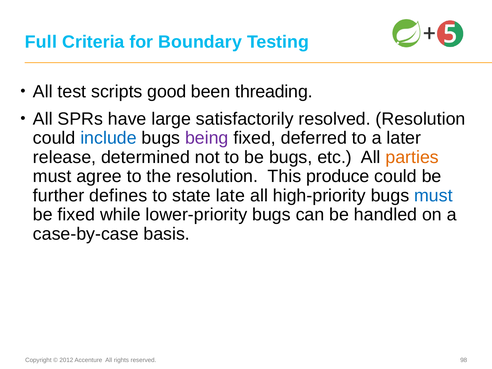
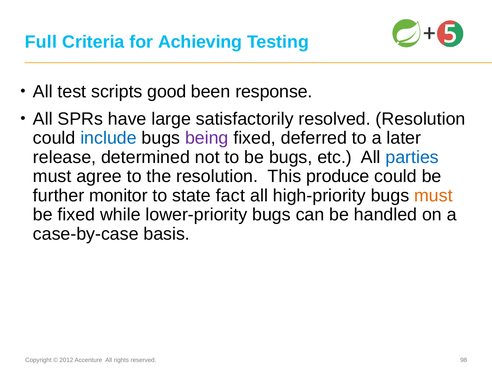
Boundary: Boundary -> Achieving (200, 42)
threading: threading -> response (274, 91)
parties colour: orange -> blue (412, 157)
defines: defines -> monitor (118, 196)
late: late -> fact (230, 196)
must colour: blue -> orange (433, 196)
